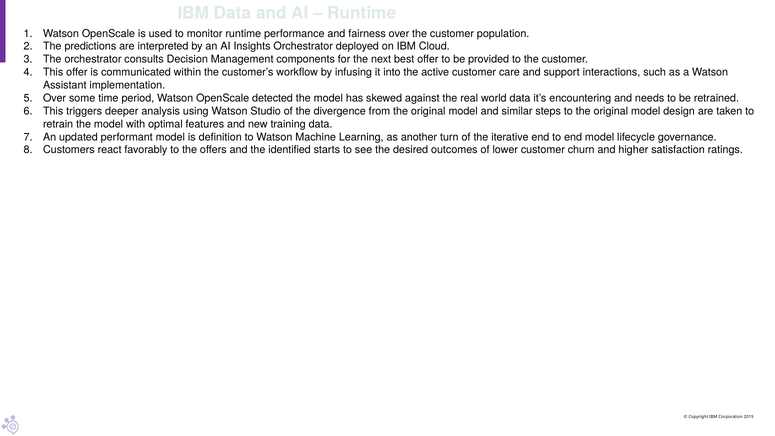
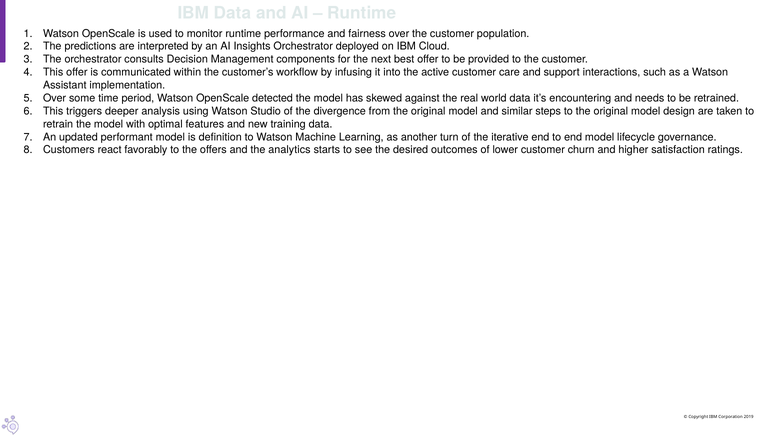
identified: identified -> analytics (289, 150)
